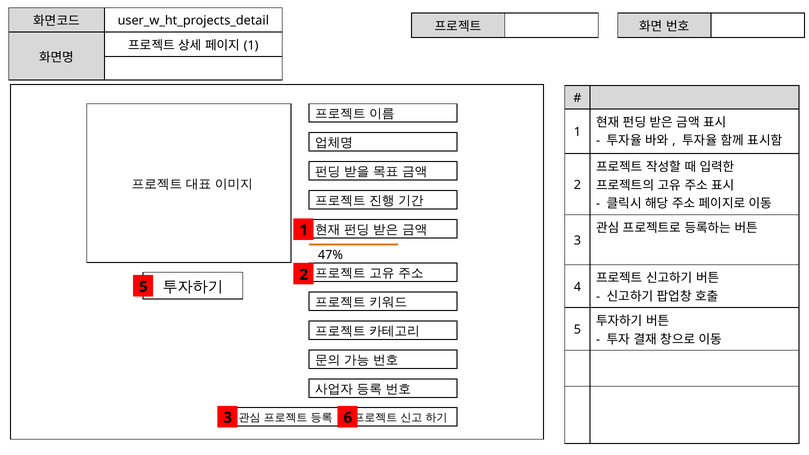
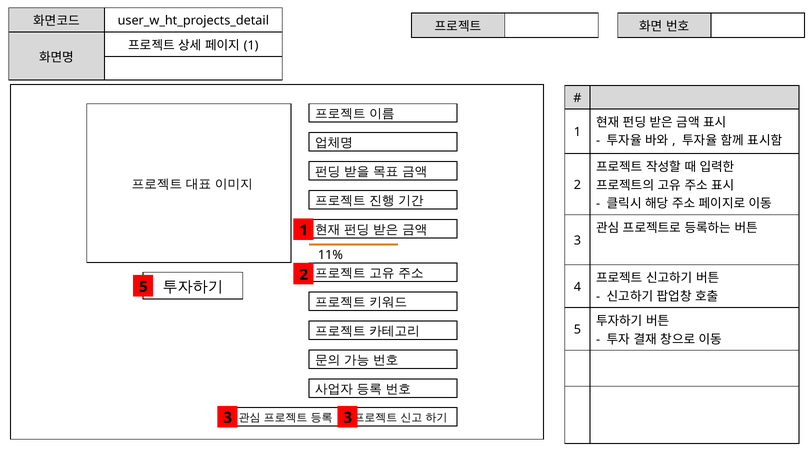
47%: 47% -> 11% (330, 255)
3 6: 6 -> 3 (348, 418)
